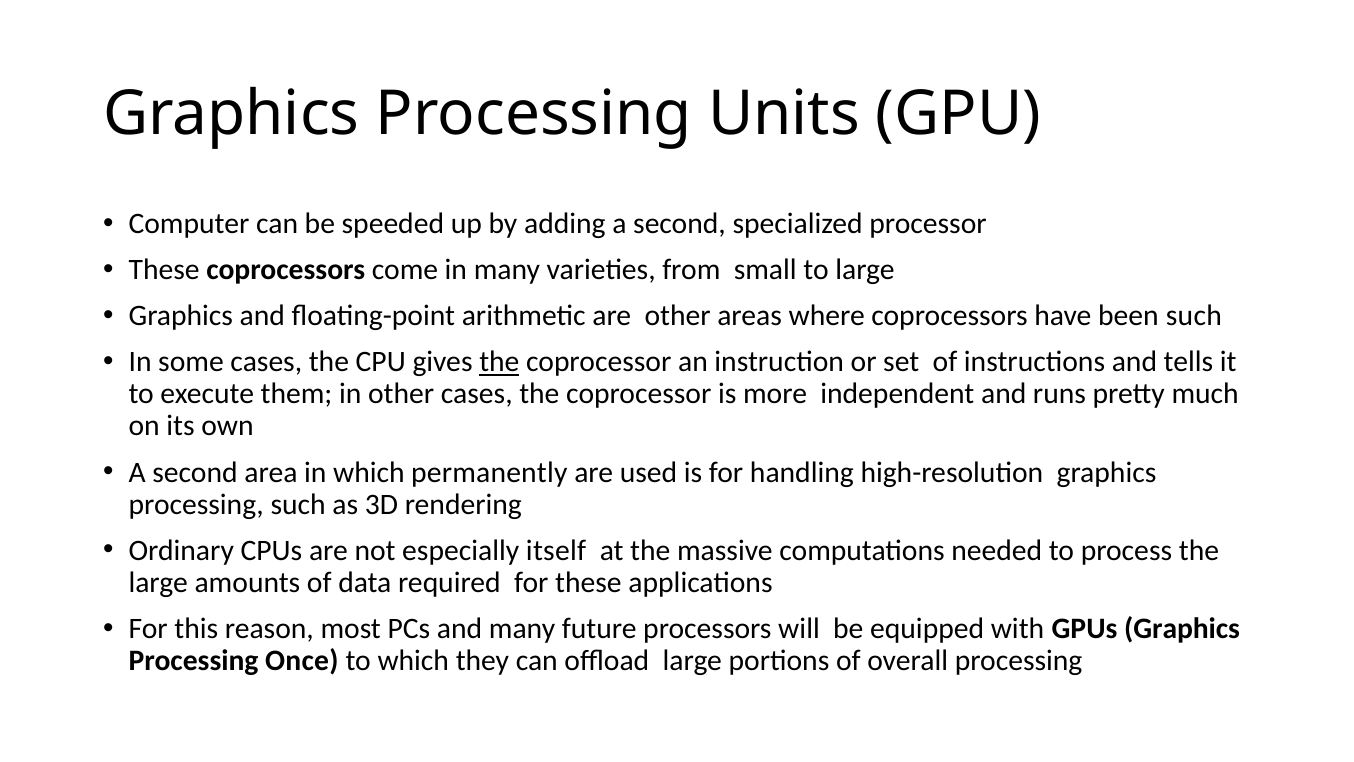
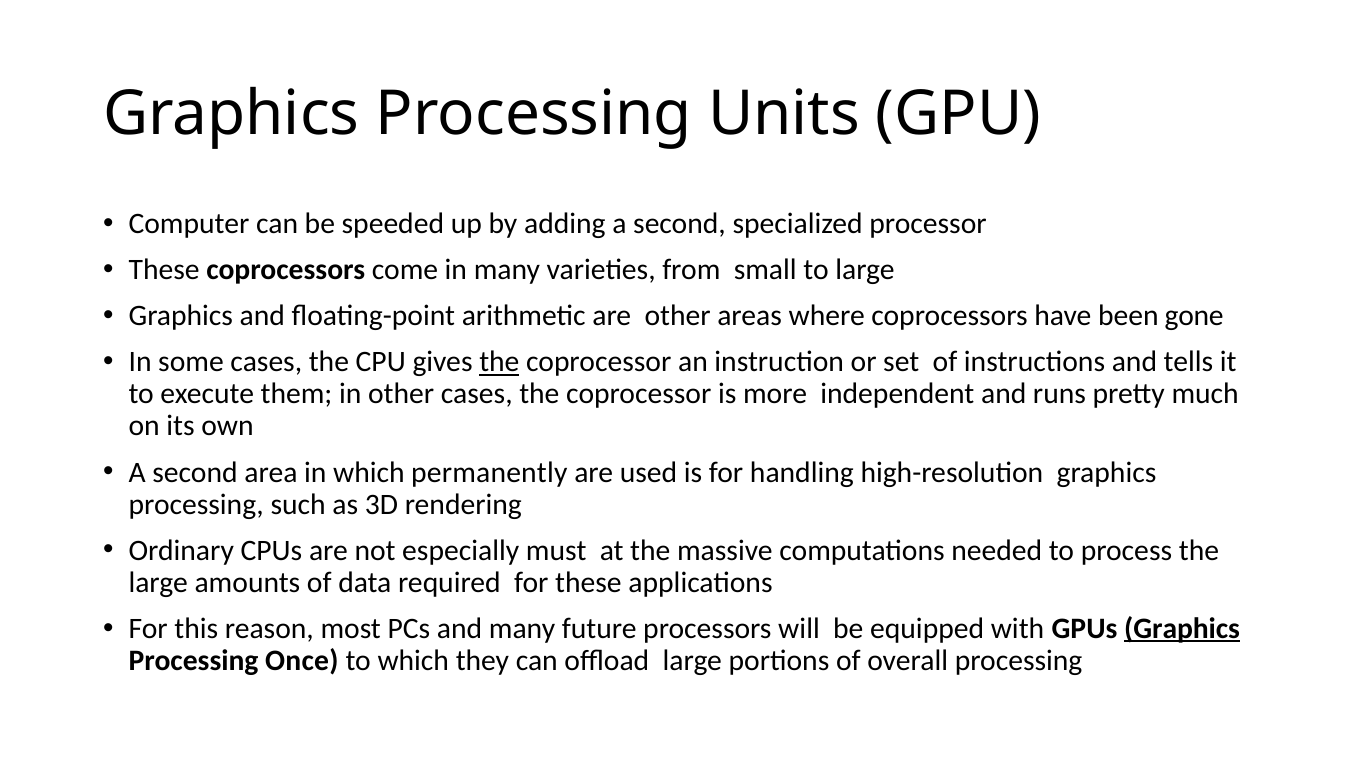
been such: such -> gone (1194, 316)
itself: itself -> must (556, 550)
Graphics underline: none -> present (1182, 628)
